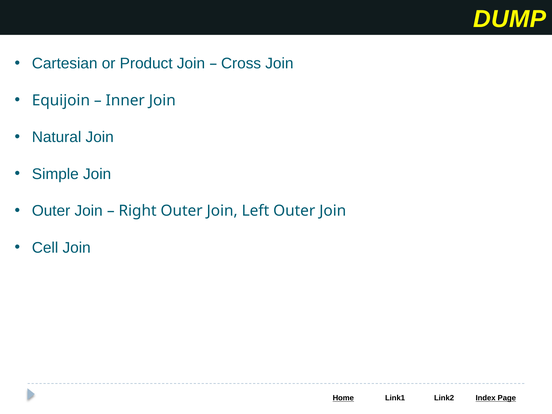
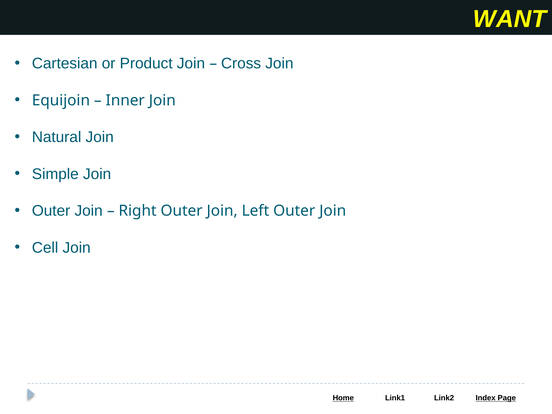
DUMP: DUMP -> WANT (510, 19)
